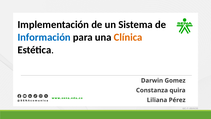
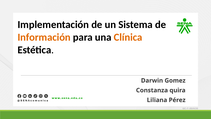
Información colour: blue -> orange (44, 37)
